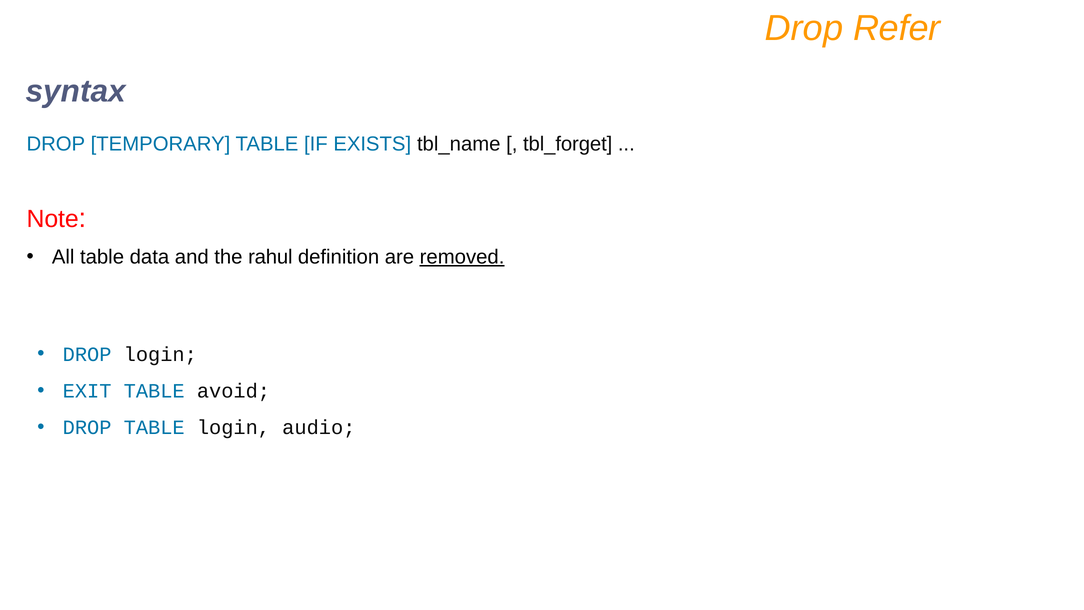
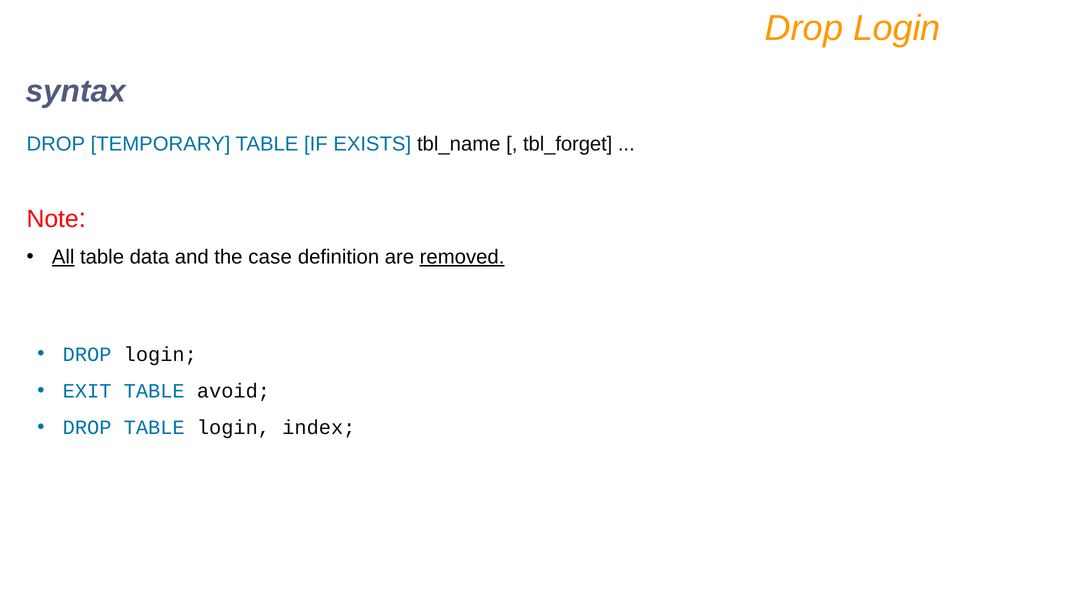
Refer: Refer -> Login (897, 28)
All underline: none -> present (63, 257)
rahul: rahul -> case (270, 257)
audio: audio -> index (319, 427)
